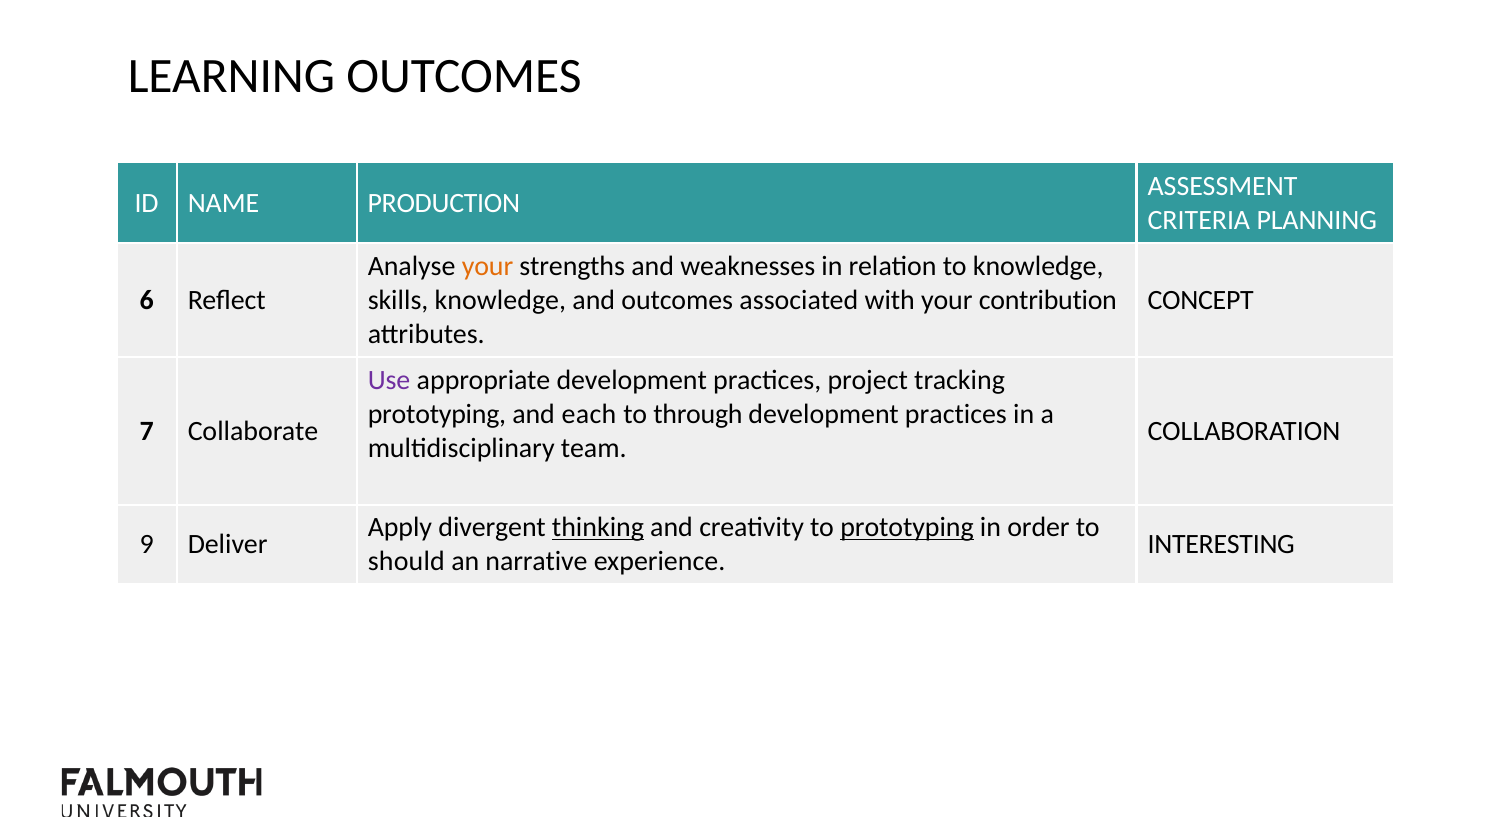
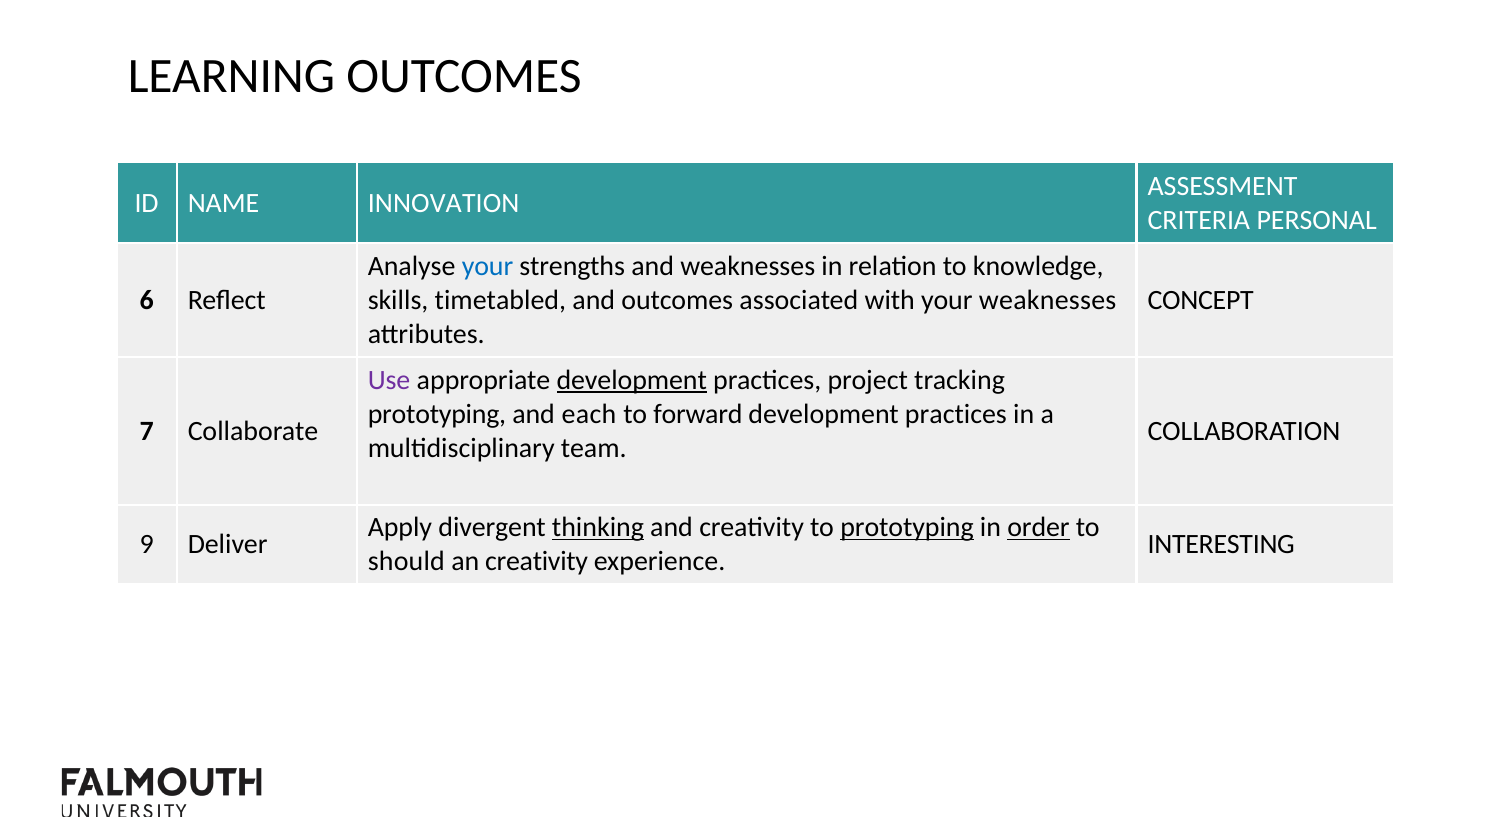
PRODUCTION: PRODUCTION -> INNOVATION (444, 203)
PLANNING: PLANNING -> PERSONAL (1317, 220)
your colour: orange -> blue (488, 267)
skills knowledge: knowledge -> timetabled (500, 301)
your contribution: contribution -> weaknesses (1048, 301)
development underline: none -> present (632, 380)
through: through -> forward (698, 414)
order underline: none -> present (1038, 528)
an narrative: narrative -> creativity (537, 562)
